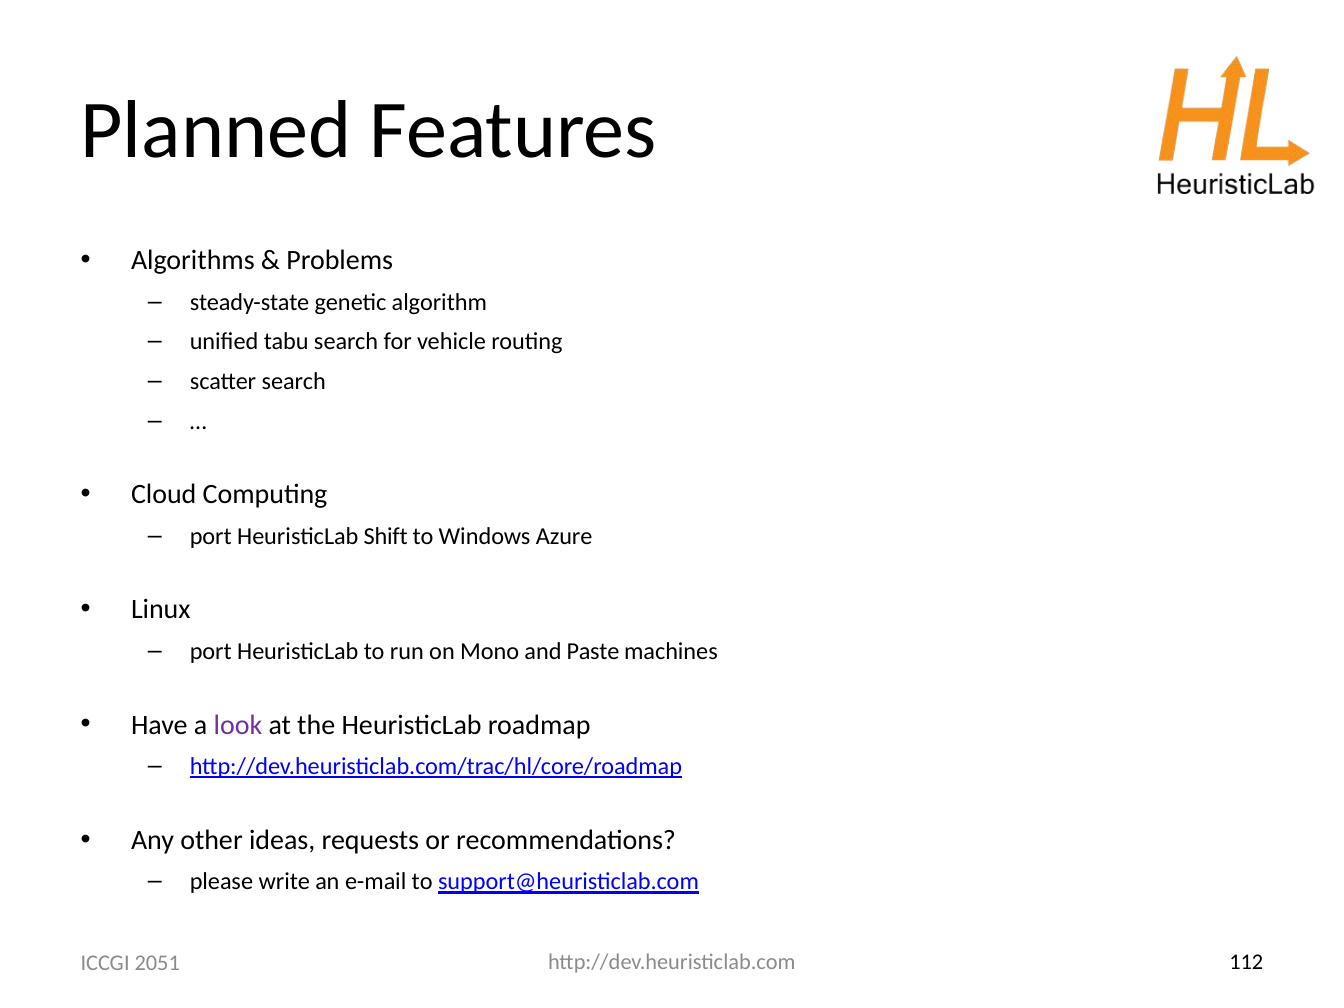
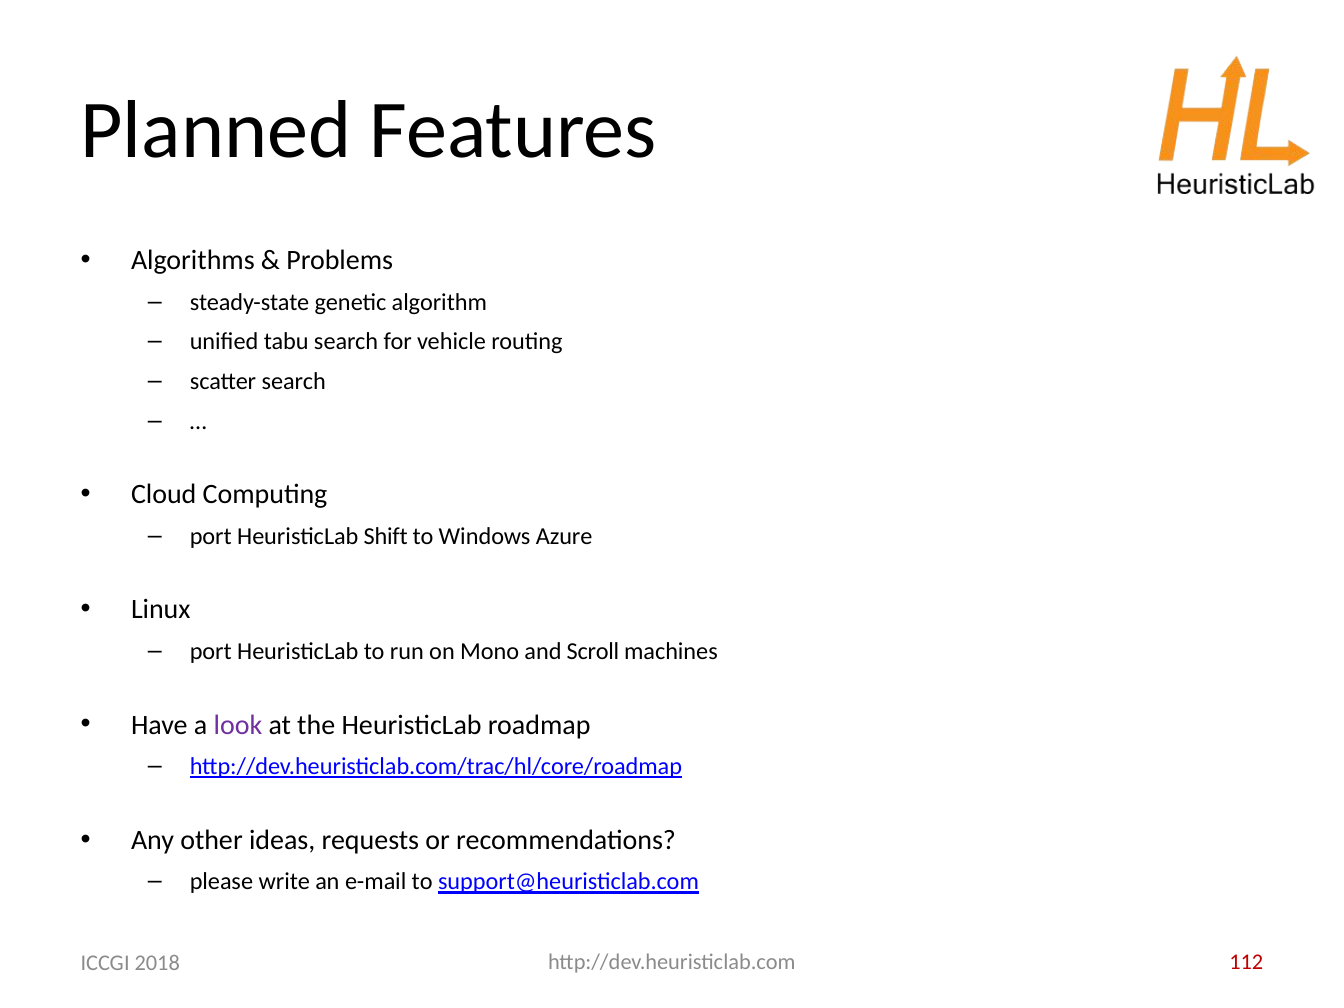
Paste: Paste -> Scroll (593, 651)
112 colour: black -> red (1246, 962)
2051: 2051 -> 2018 (157, 963)
